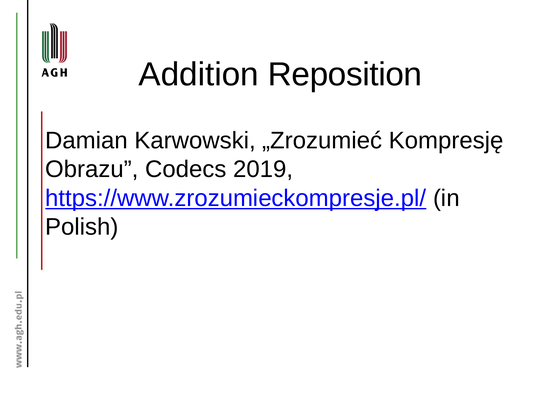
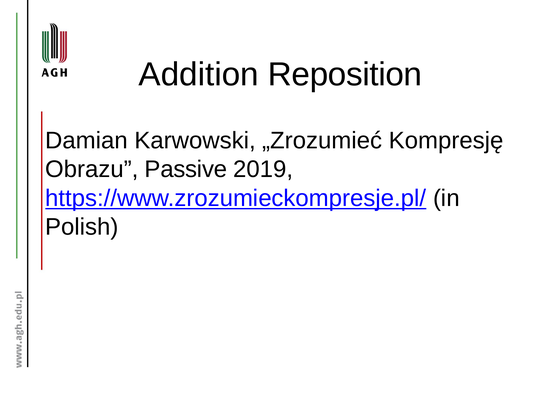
Codecs: Codecs -> Passive (186, 169)
